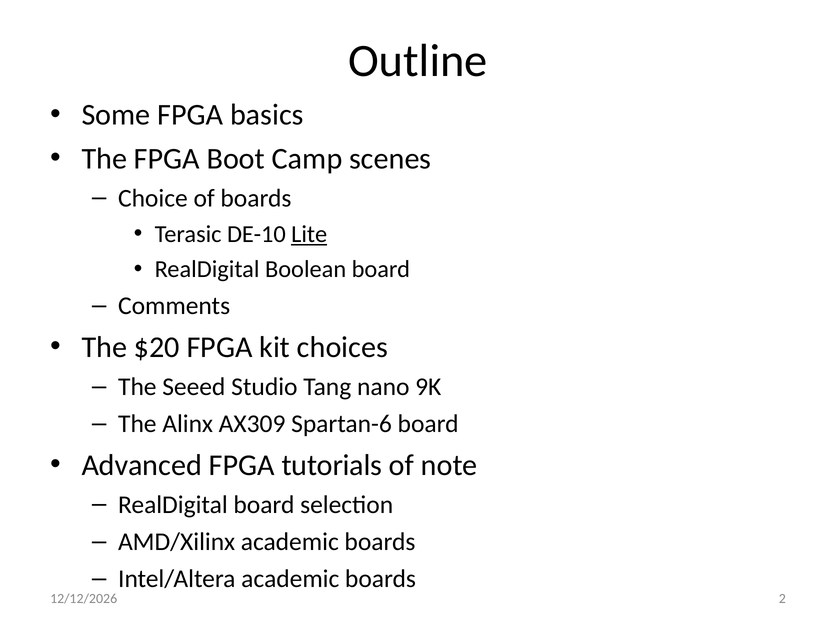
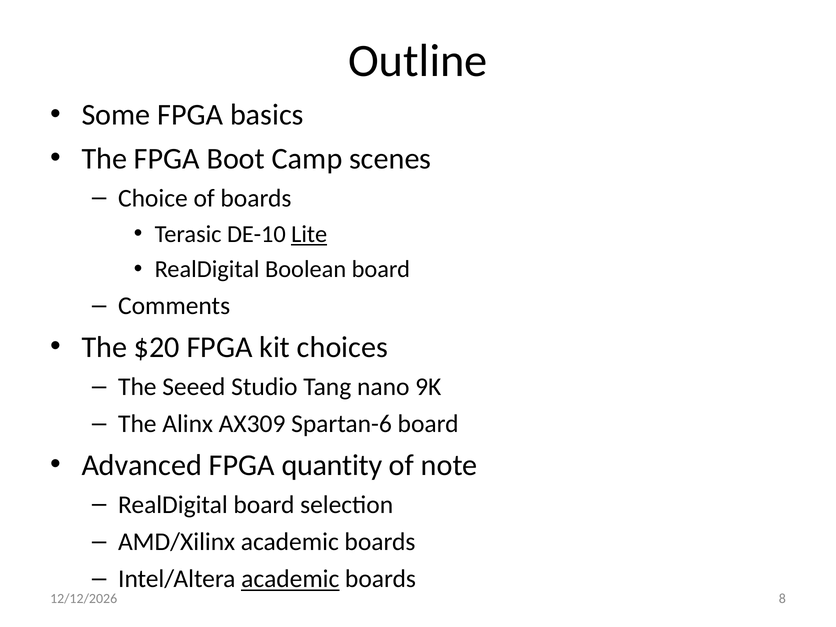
tutorials: tutorials -> quantity (332, 465)
academic underline: none -> present (290, 579)
2: 2 -> 8 (782, 599)
